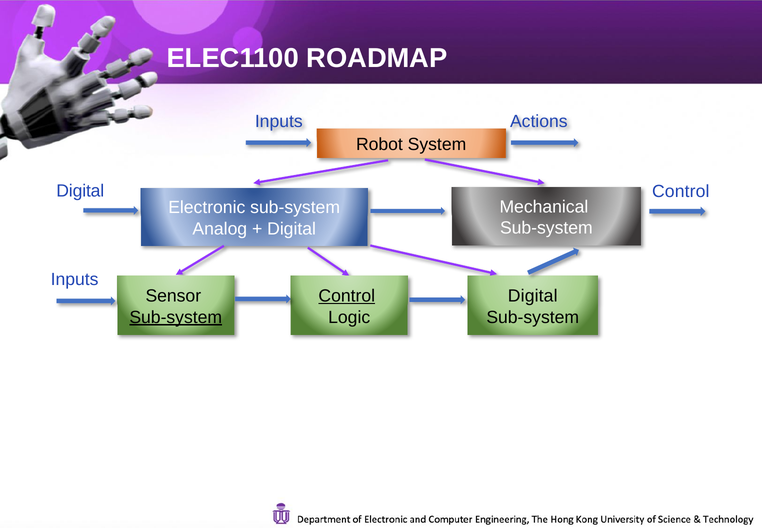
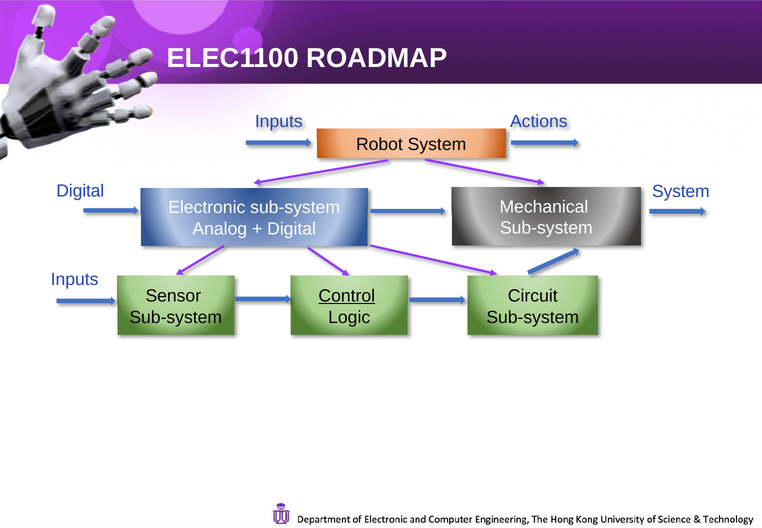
Control: Control -> System (681, 191)
Digital: Digital -> Circuit (533, 296)
Sub-system underline: present -> none (176, 317)
